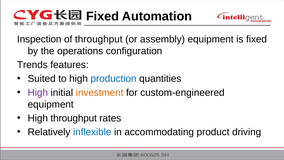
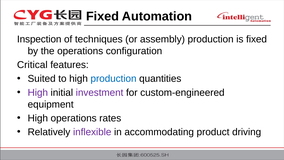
of throughput: throughput -> techniques (99, 39)
assembly equipment: equipment -> production (211, 39)
Trends: Trends -> Critical (32, 65)
investment colour: orange -> purple (100, 92)
High throughput: throughput -> operations (74, 118)
inflexible colour: blue -> purple (92, 132)
